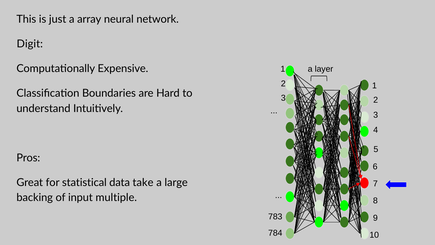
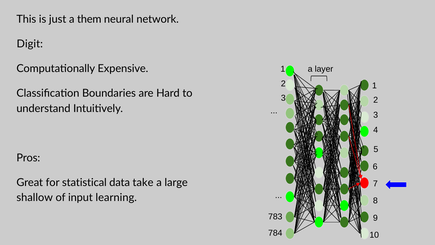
array: array -> them (89, 19)
backing: backing -> shallow (35, 197)
multiple: multiple -> learning (116, 197)
